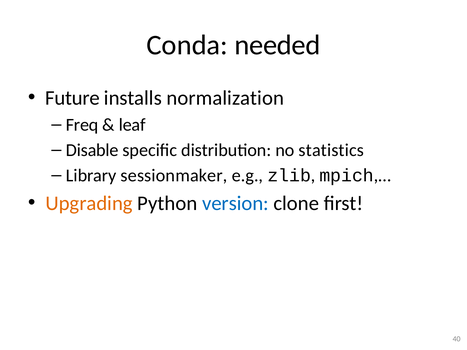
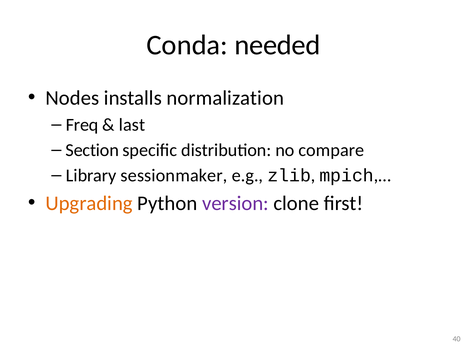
Future: Future -> Nodes (72, 98)
leaf: leaf -> last (132, 125)
Disable: Disable -> Section (92, 150)
statistics: statistics -> compare (331, 150)
version colour: blue -> purple (235, 203)
